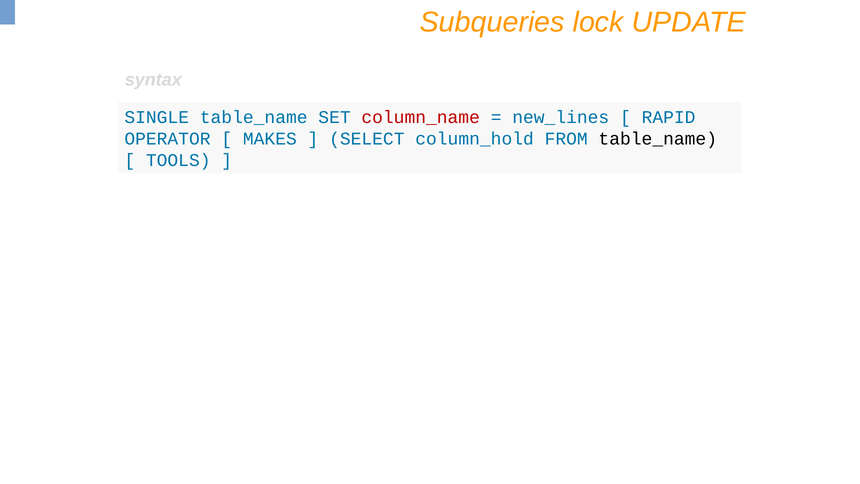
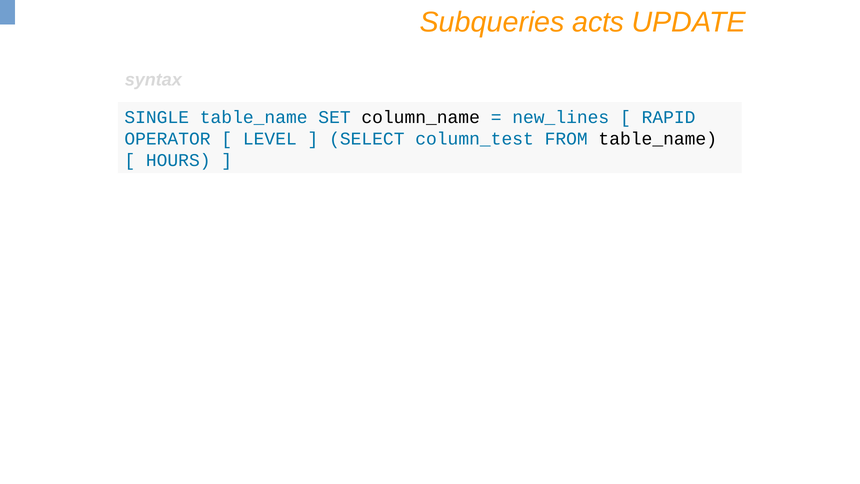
lock: lock -> acts (598, 22)
column_name colour: red -> black (421, 117)
MAKES: MAKES -> LEVEL (270, 139)
column_hold: column_hold -> column_test (475, 139)
TOOLS: TOOLS -> HOURS (178, 160)
